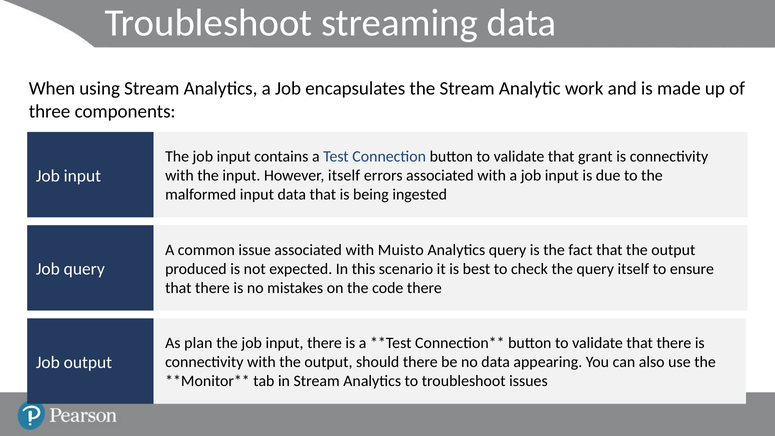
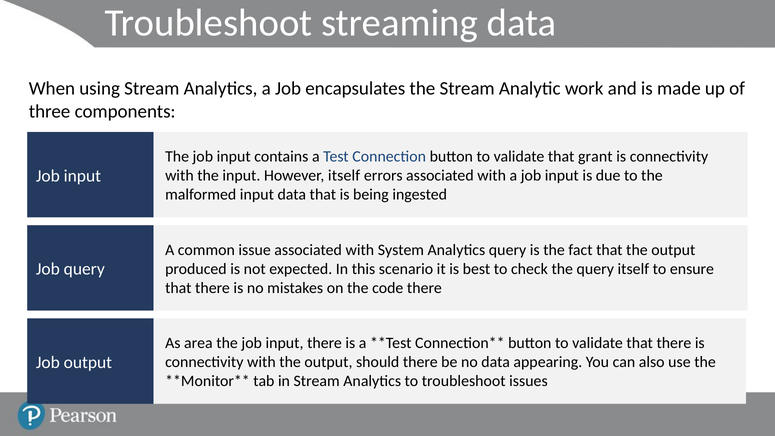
Muisto: Muisto -> System (401, 250)
plan: plan -> area (198, 343)
